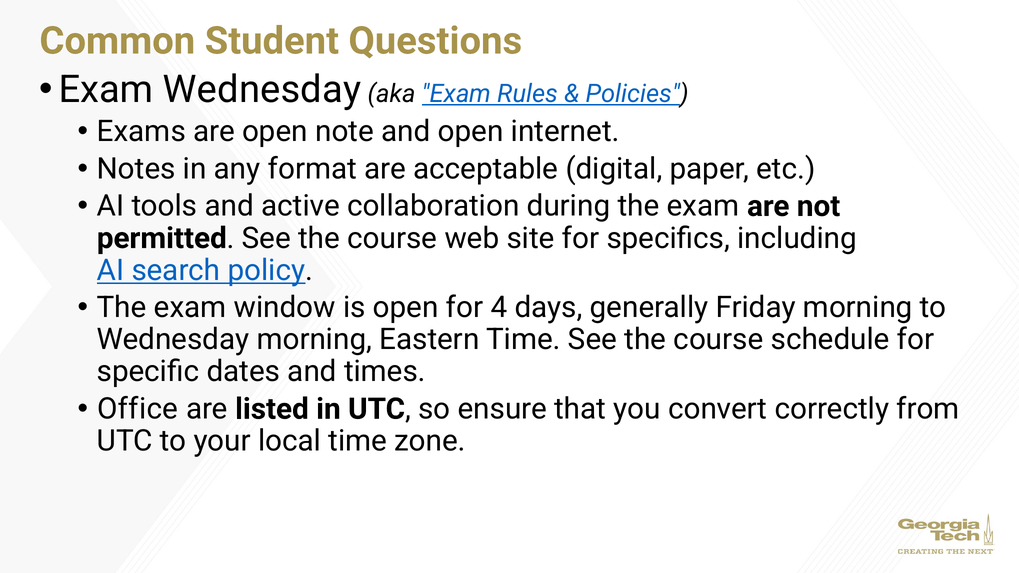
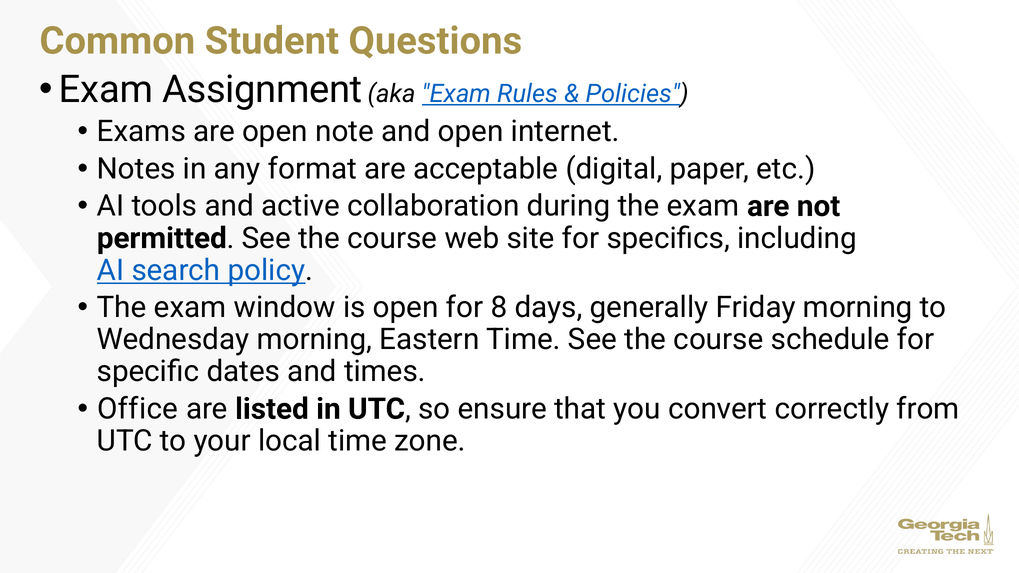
Exam Wednesday: Wednesday -> Assignment (262, 90)
4: 4 -> 8 (499, 308)
